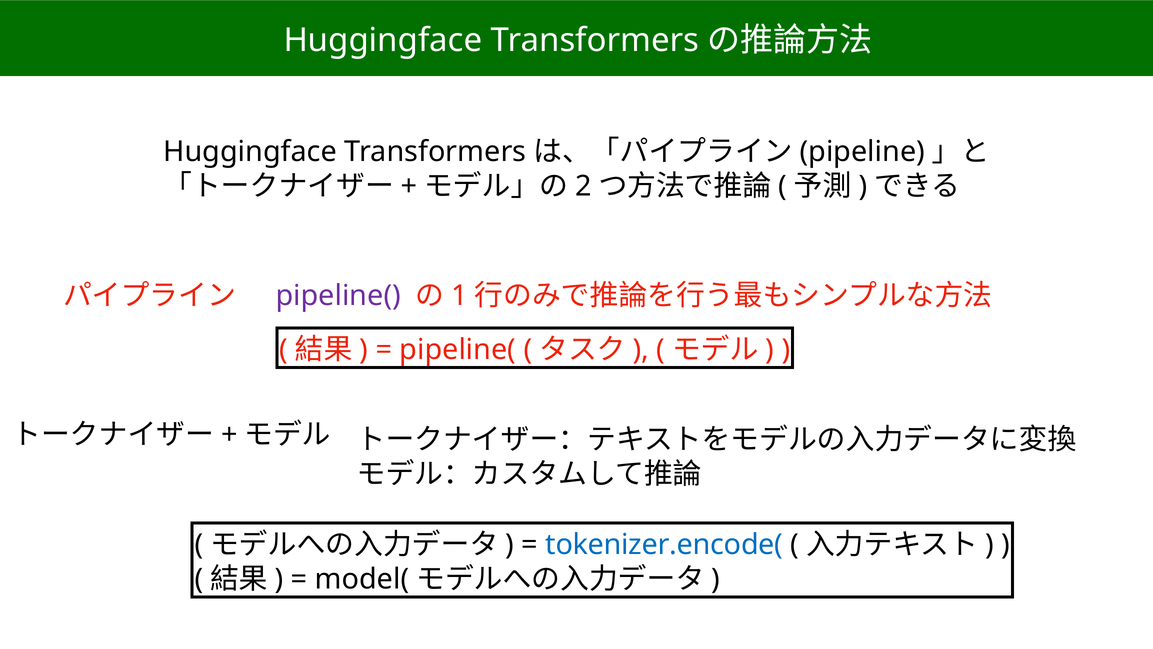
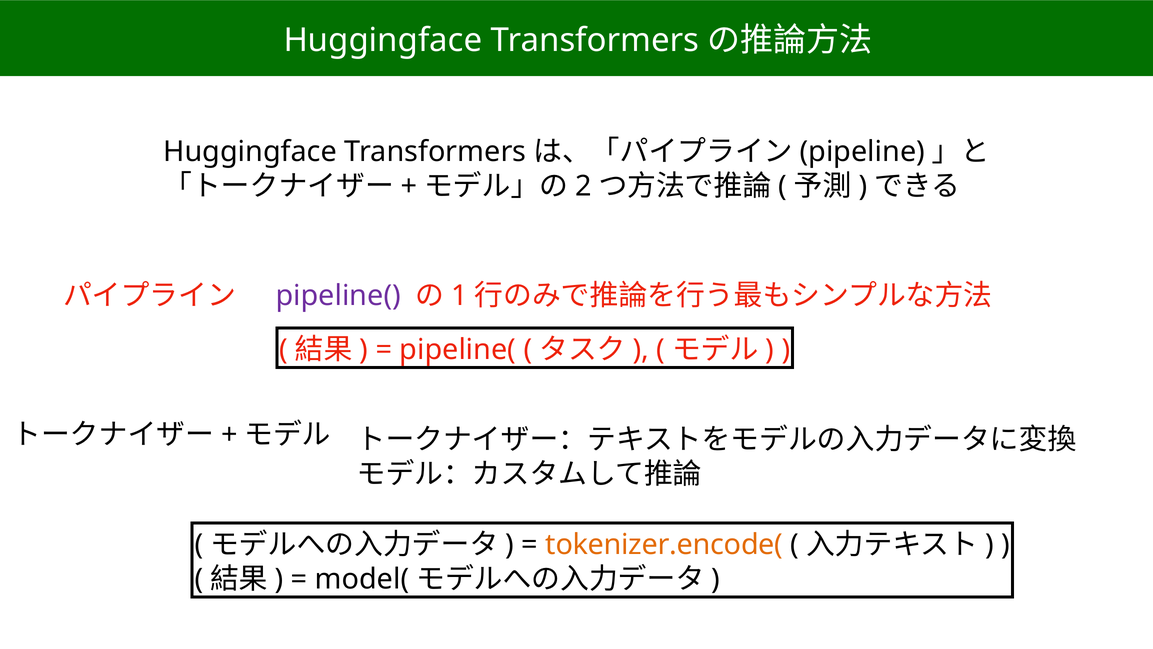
tokenizer.encode( colour: blue -> orange (664, 544)
